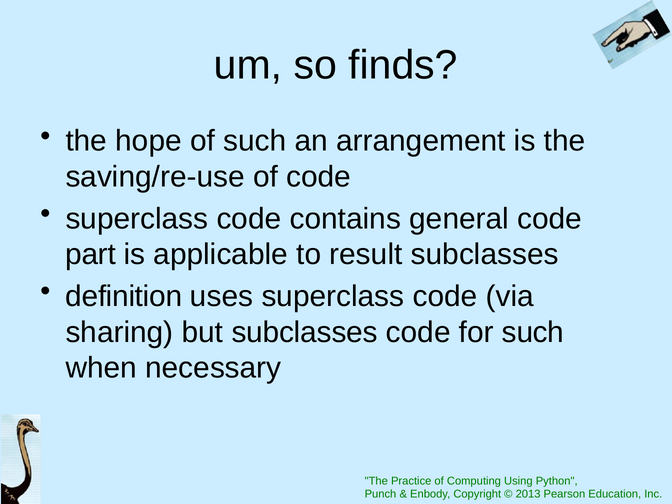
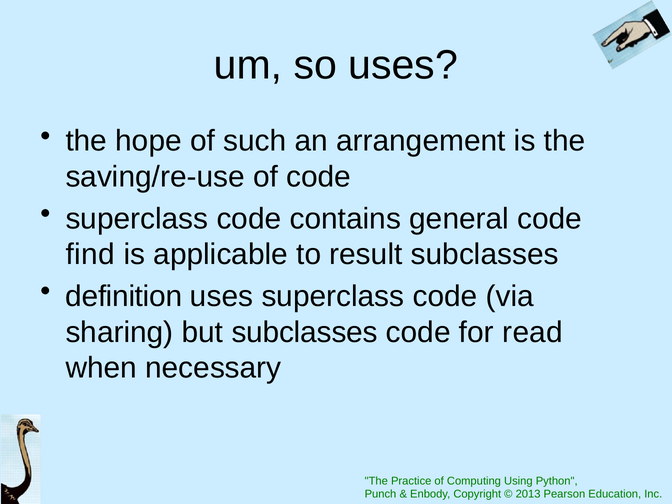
so finds: finds -> uses (403, 65)
part: part -> find (90, 254)
for such: such -> read (533, 332)
